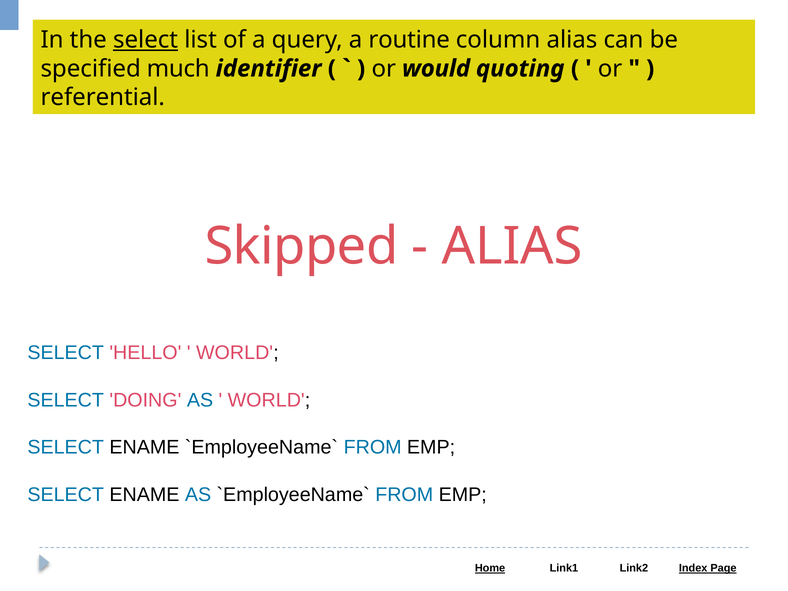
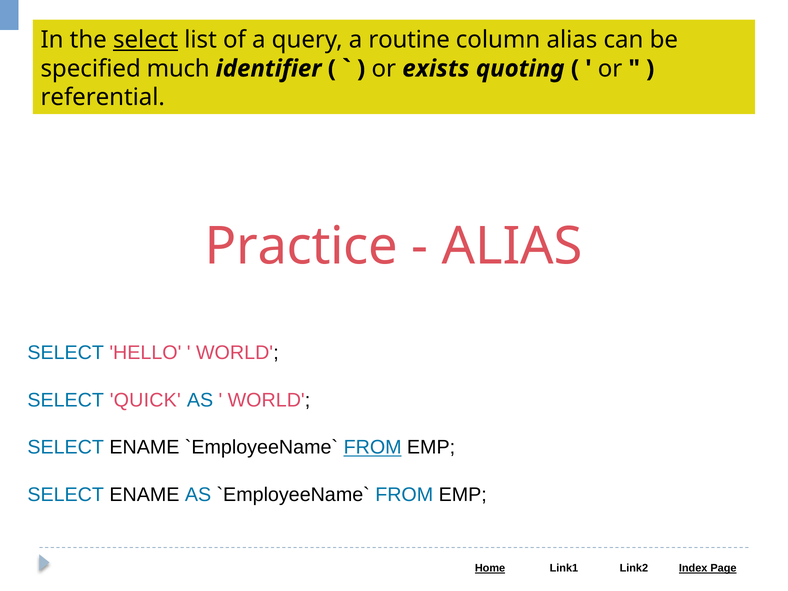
would: would -> exists (436, 69)
Skipped: Skipped -> Practice (301, 246)
DOING: DOING -> QUICK (145, 400)
FROM underline: none -> present (373, 447)
